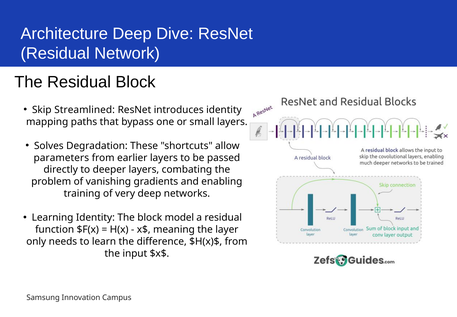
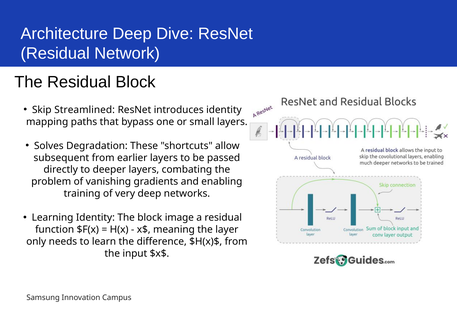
parameters: parameters -> subsequent (61, 158)
model: model -> image (179, 217)
